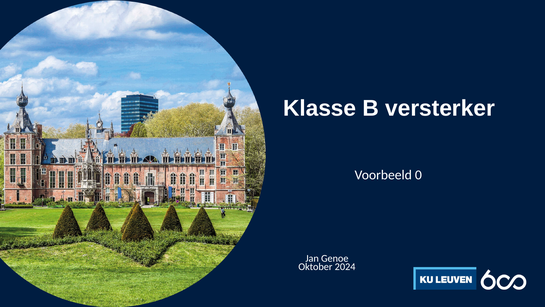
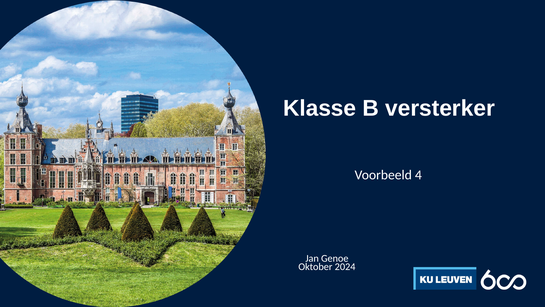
0: 0 -> 4 (418, 175)
